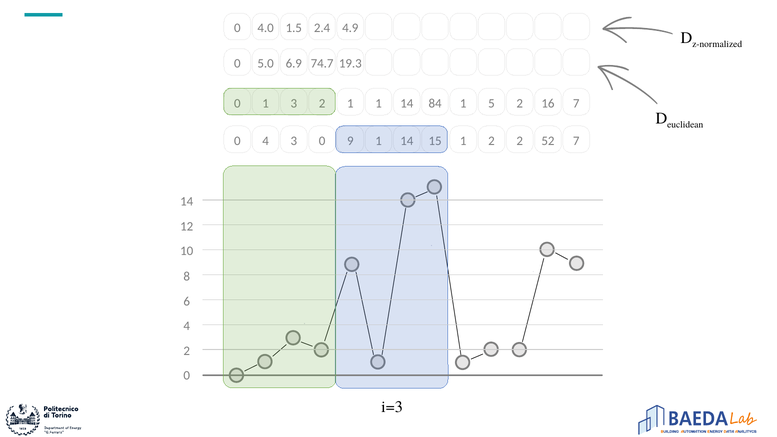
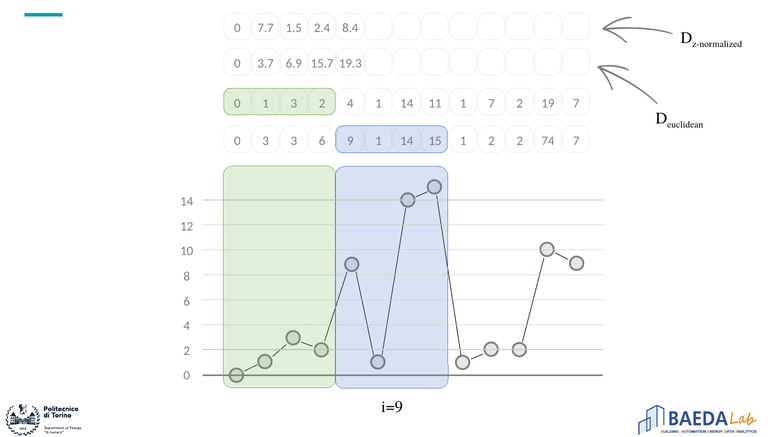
4.0: 4.0 -> 7.7 (266, 28)
4.9: 4.9 -> 8.4 (350, 28)
5.0: 5.0 -> 3.7 (266, 64)
74.7: 74.7 -> 15.7 (322, 64)
1: 1 -> 4 (350, 103)
84: 84 -> 11 (435, 103)
1 5: 5 -> 7 (491, 103)
16: 16 -> 19 (548, 103)
0 4: 4 -> 3 (266, 141)
3 0: 0 -> 6 (322, 141)
52: 52 -> 74 (548, 141)
i=3: i=3 -> i=9 (392, 407)
